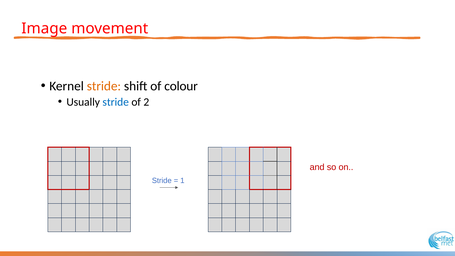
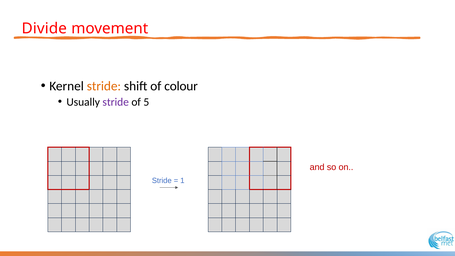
Image: Image -> Divide (44, 28)
stride colour: blue -> purple (116, 102)
2: 2 -> 5 (146, 102)
